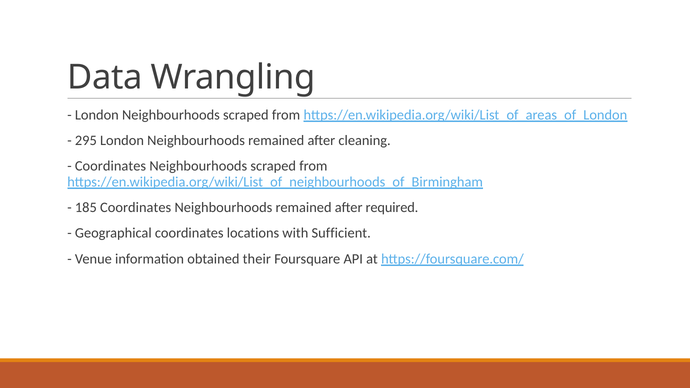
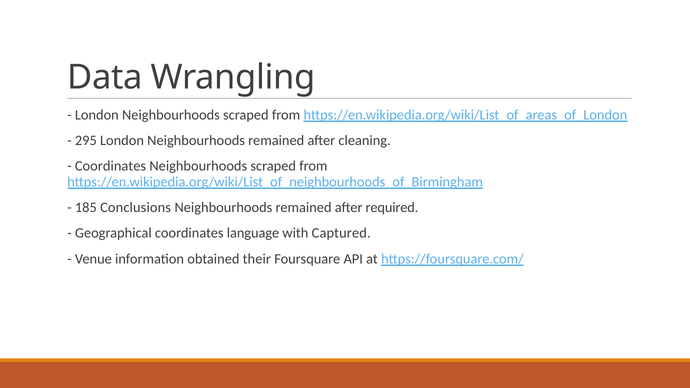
185 Coordinates: Coordinates -> Conclusions (136, 208)
locations: locations -> language (253, 233)
Sufficient: Sufficient -> Captured (341, 233)
